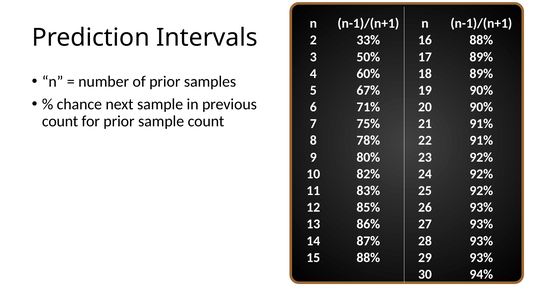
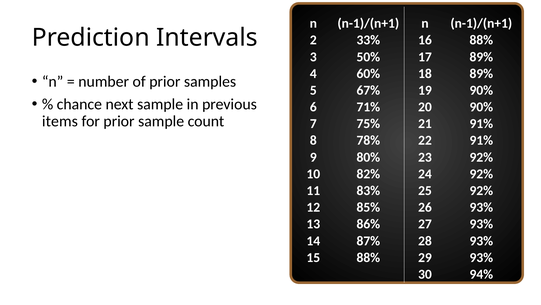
count: count -> items (60, 121)
